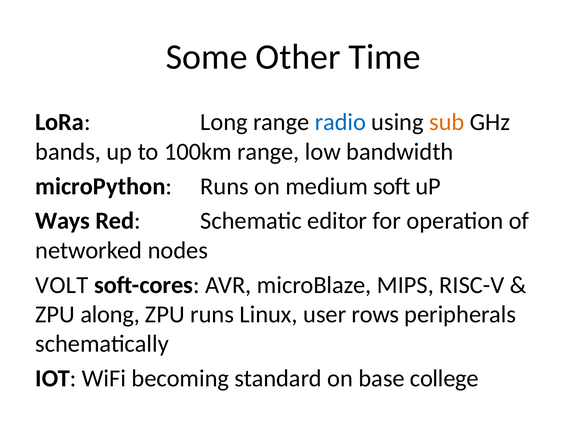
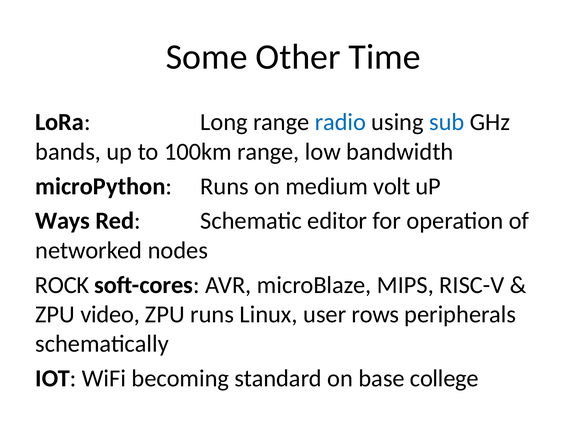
sub colour: orange -> blue (447, 122)
soft: soft -> volt (392, 186)
VOLT: VOLT -> ROCK (62, 284)
along: along -> video (110, 314)
